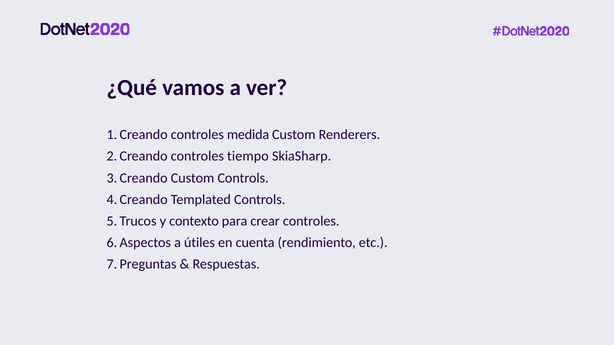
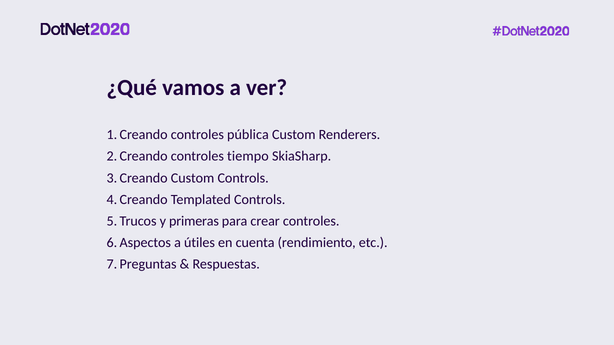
medida: medida -> pública (248, 135)
contexto: contexto -> primeras (194, 221)
